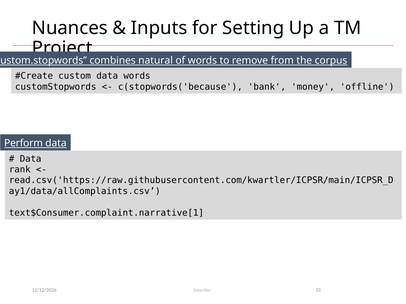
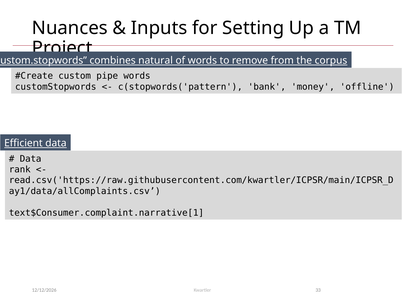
custom data: data -> pipe (107, 76)
c(stopwords('because: c(stopwords('because -> c(stopwords('pattern (180, 87)
Perform: Perform -> Efficient (23, 143)
